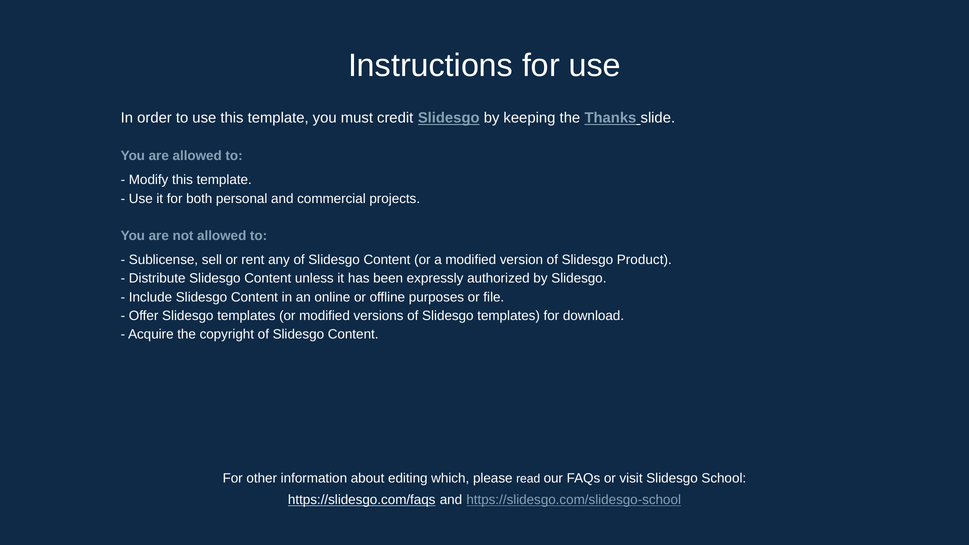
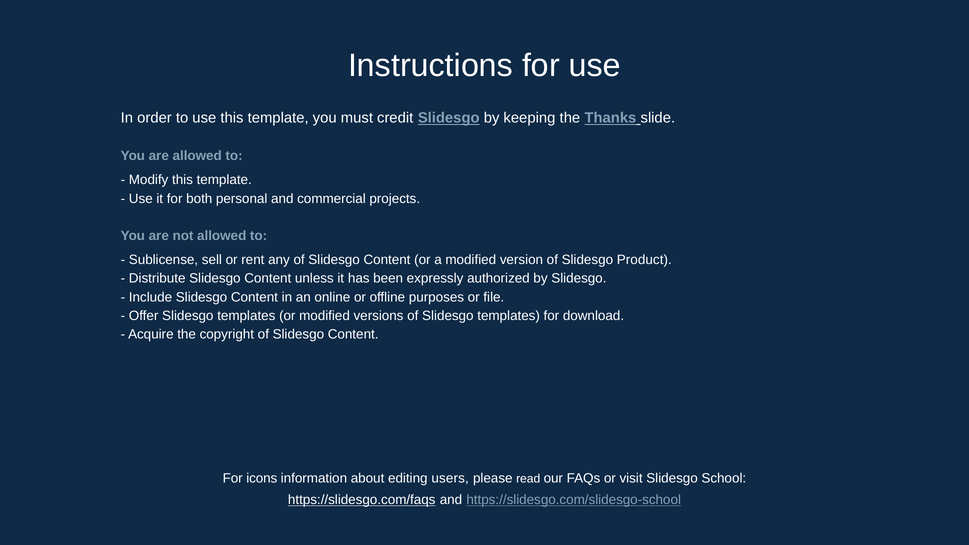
other: other -> icons (262, 478)
which: which -> users (450, 478)
